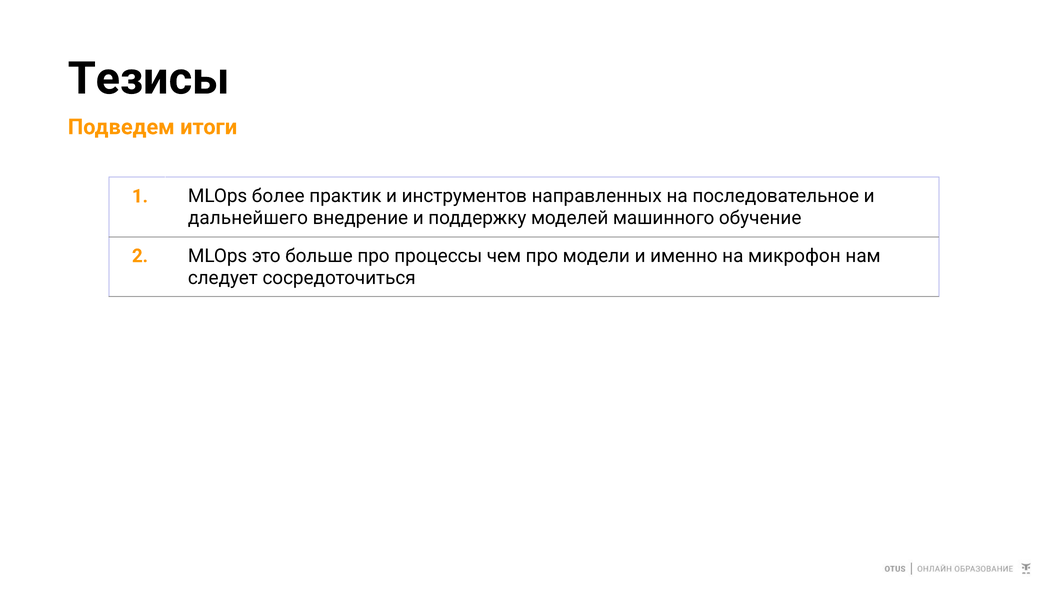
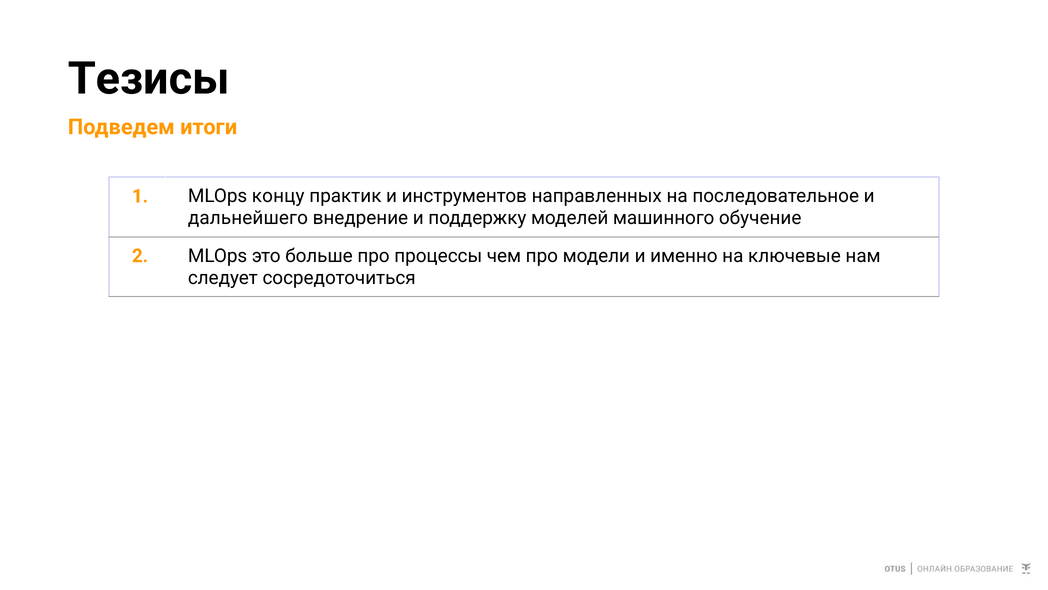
более: более -> концу (278, 196)
микрофон: микрофон -> ключевые (794, 256)
